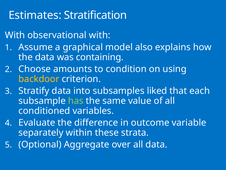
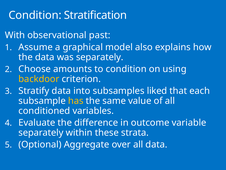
Estimates: Estimates -> Condition (35, 15)
observational with: with -> past (100, 35)
was containing: containing -> separately (100, 57)
has colour: light green -> yellow (76, 101)
